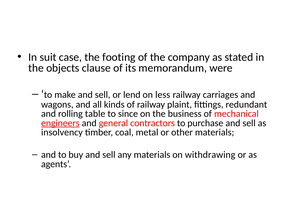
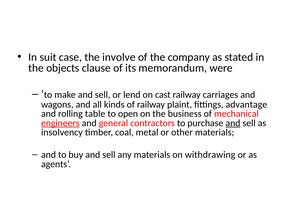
footing: footing -> involve (119, 57)
less: less -> cast (163, 95)
redundant: redundant -> advantage (246, 105)
since: since -> open (128, 114)
and underline: none -> present (233, 123)
